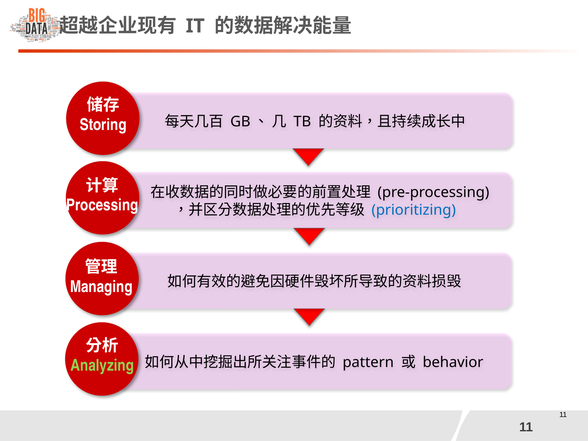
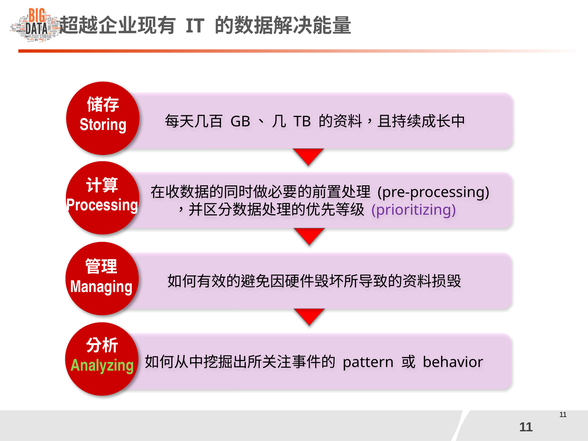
prioritizing colour: blue -> purple (414, 210)
